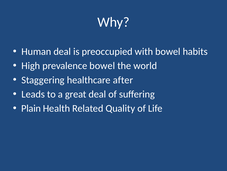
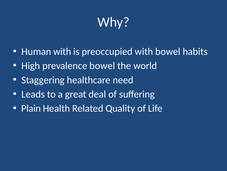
Human deal: deal -> with (62, 51)
after: after -> need (123, 80)
